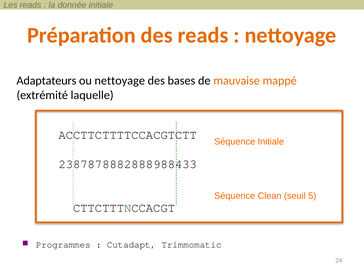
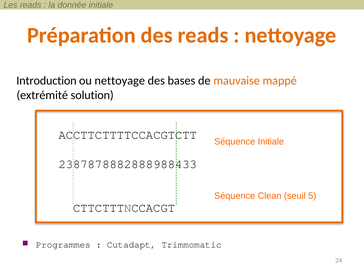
Adaptateurs: Adaptateurs -> Introduction (46, 81)
laquelle: laquelle -> solution (92, 95)
